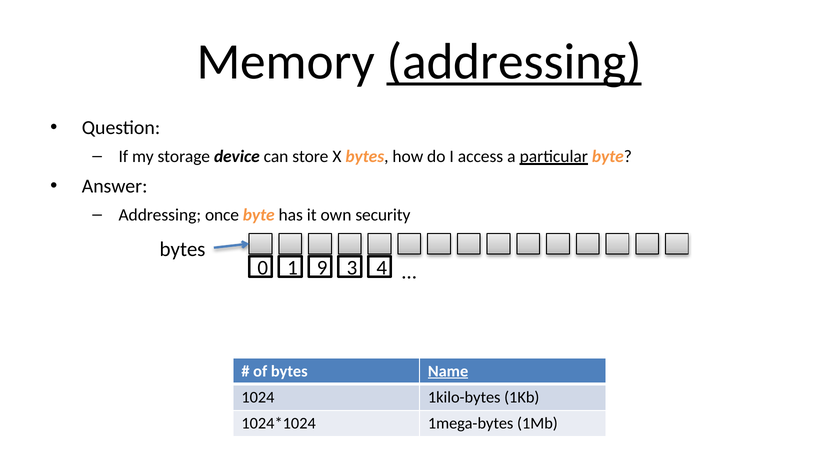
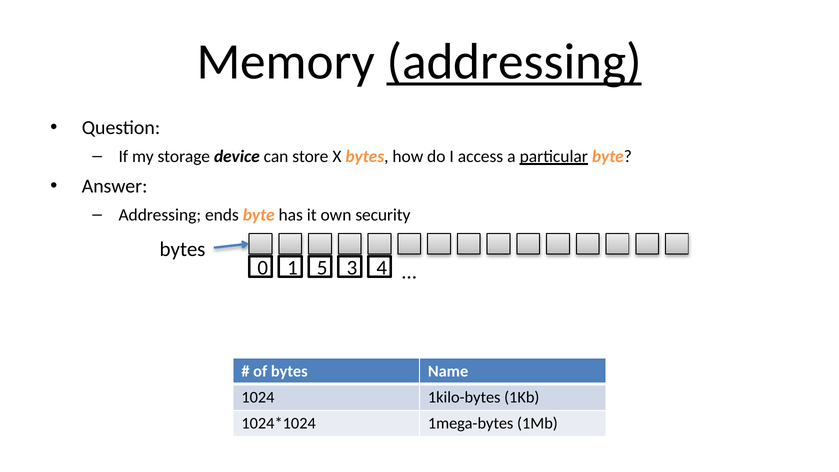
once: once -> ends (222, 215)
9: 9 -> 5 (322, 268)
Name underline: present -> none (448, 371)
